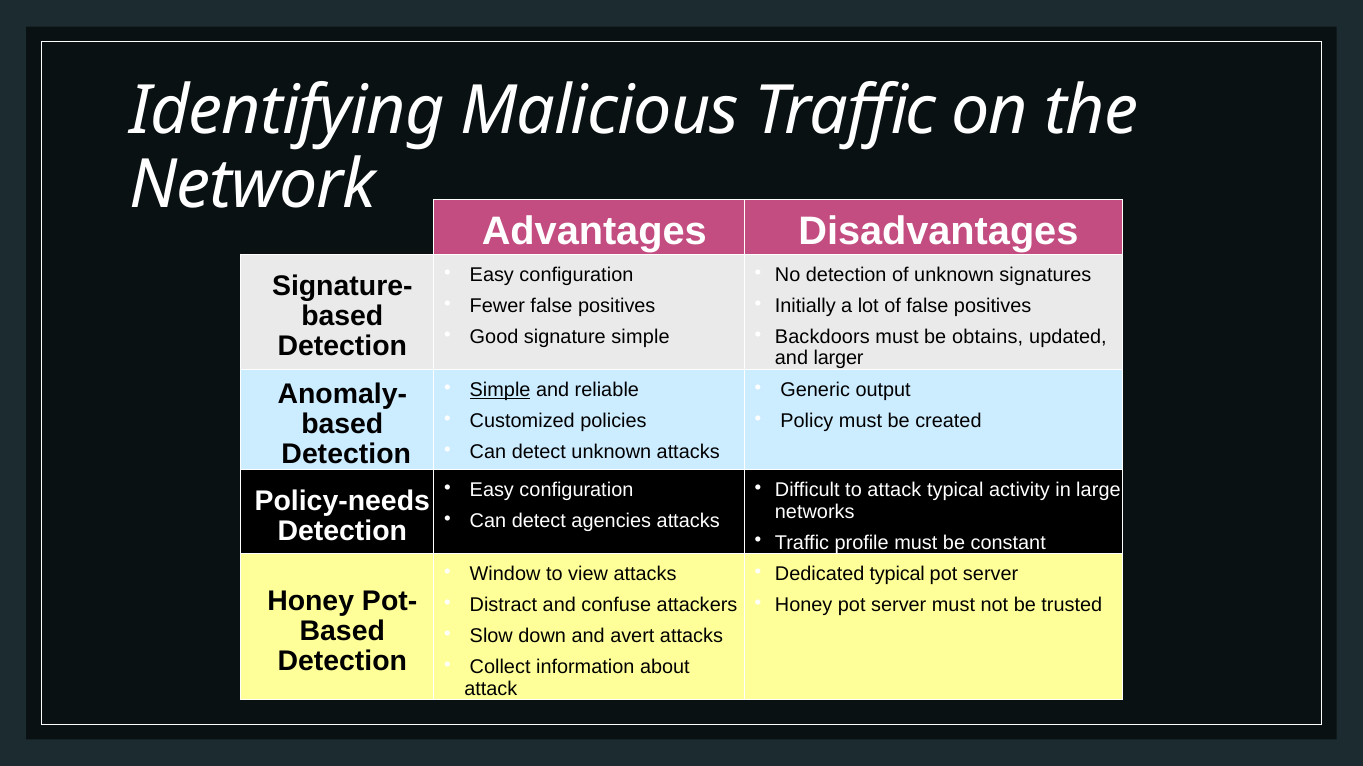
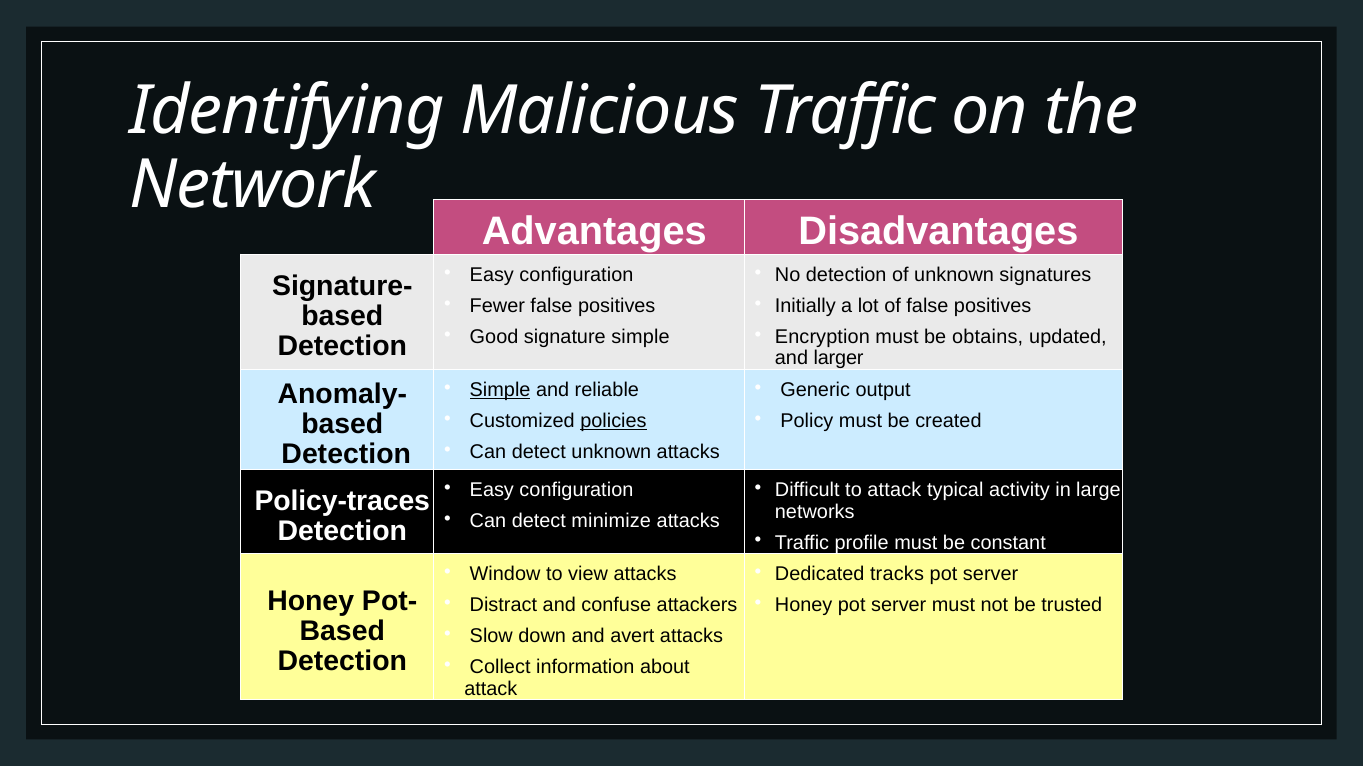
Backdoors: Backdoors -> Encryption (822, 337)
policies underline: none -> present (613, 421)
Policy-needs: Policy-needs -> Policy-traces (342, 502)
agencies: agencies -> minimize (611, 522)
Dedicated typical: typical -> tracks (897, 575)
